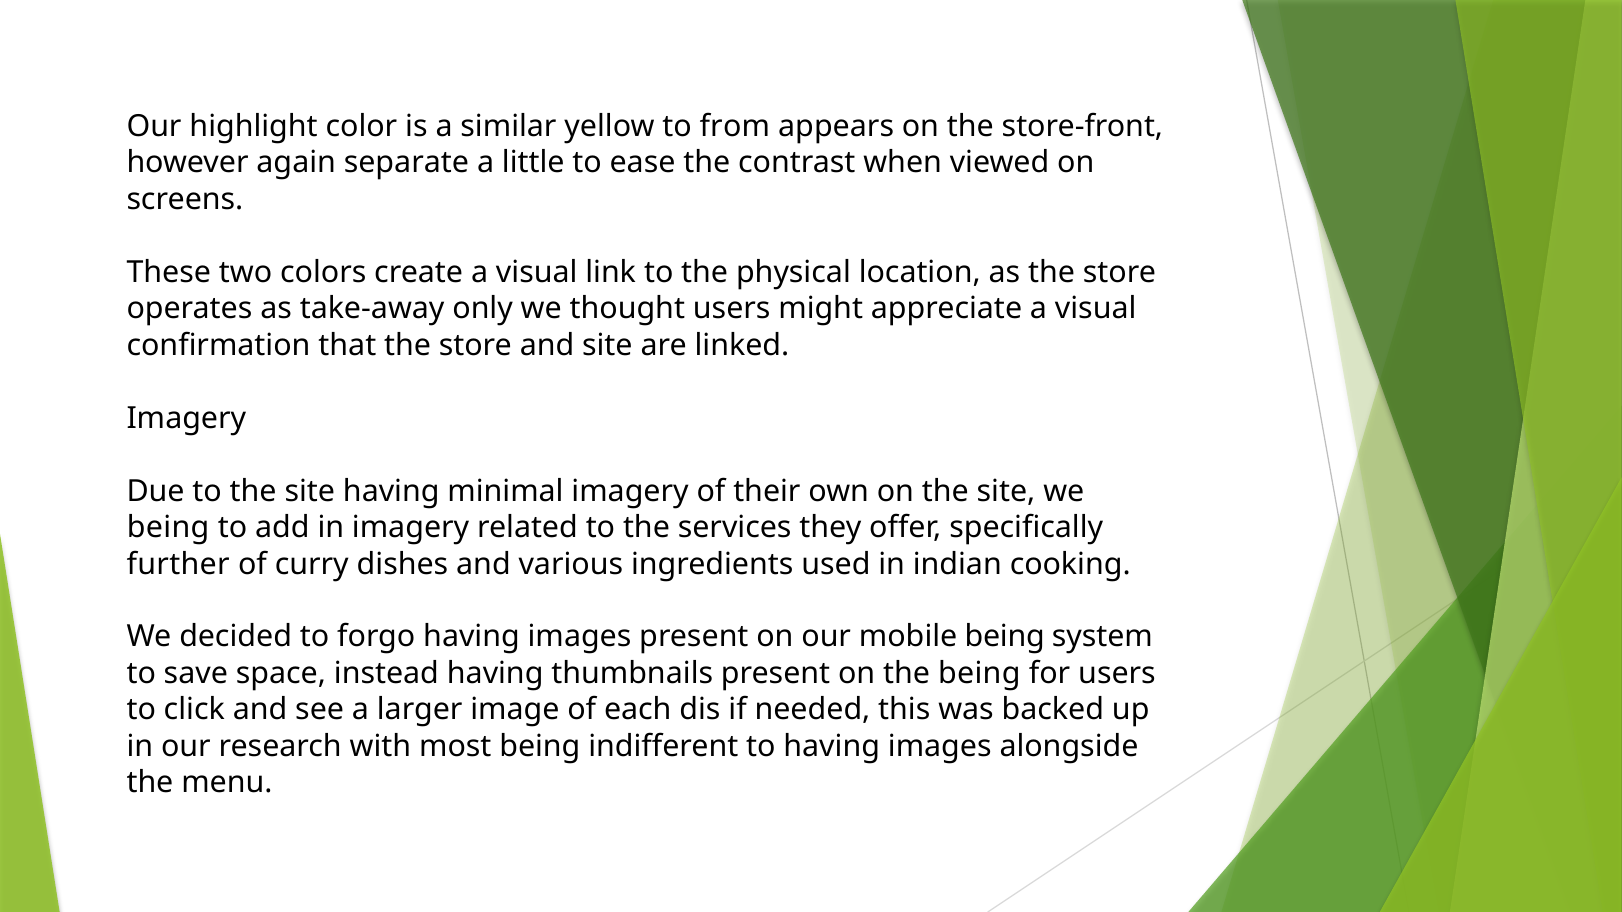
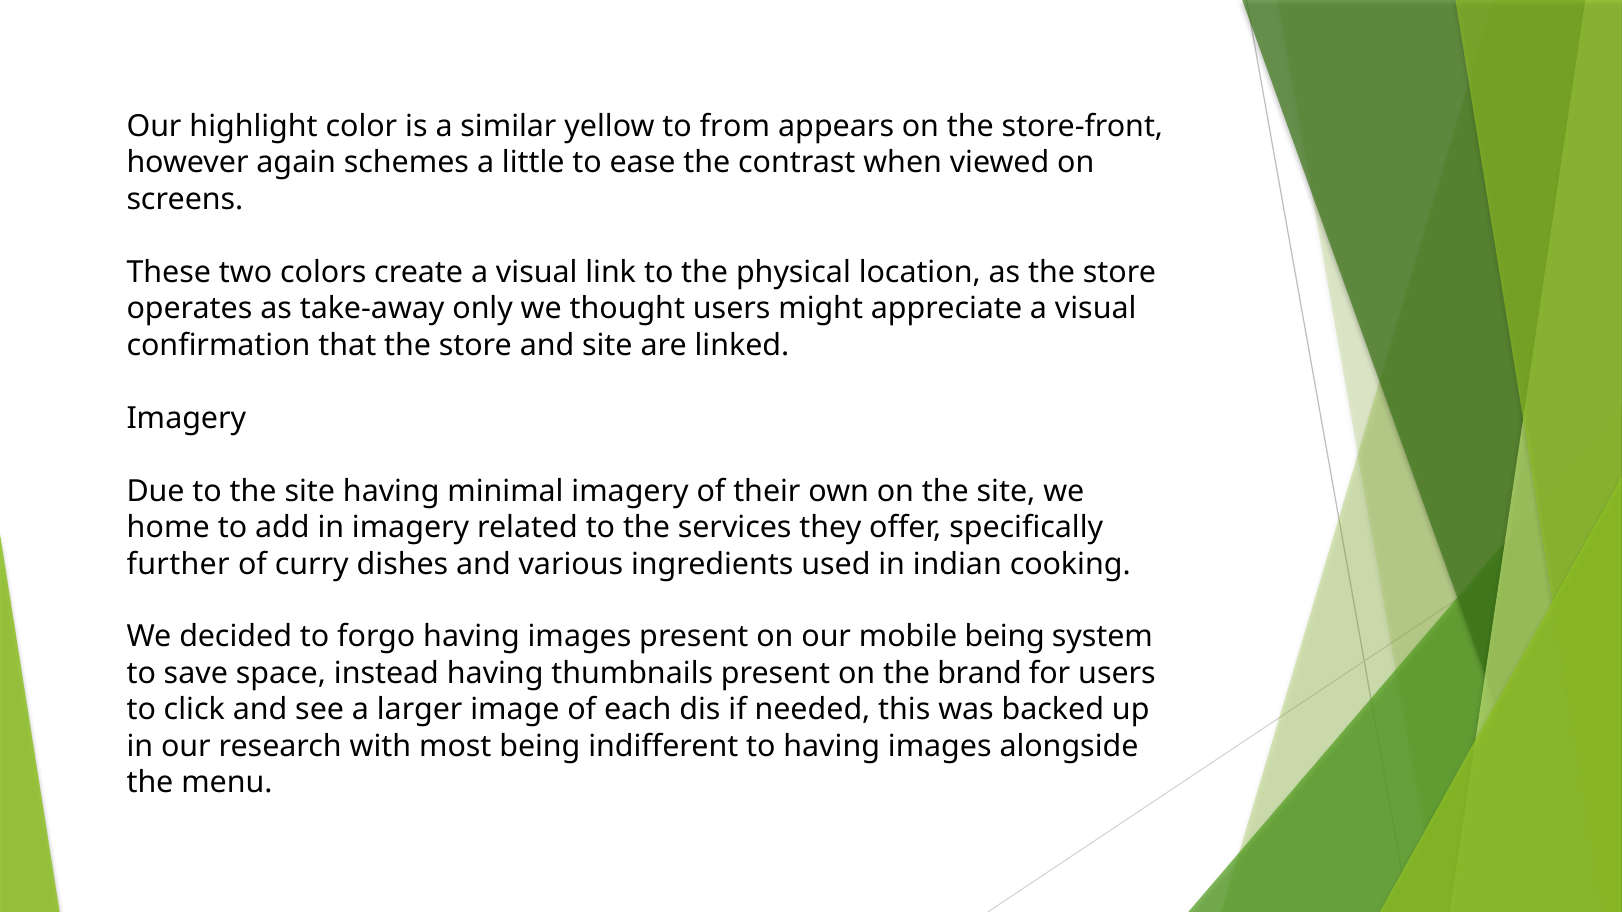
separate: separate -> schemes (406, 163)
being: being -> home (168, 528)
the being: being -> brand (980, 674)
